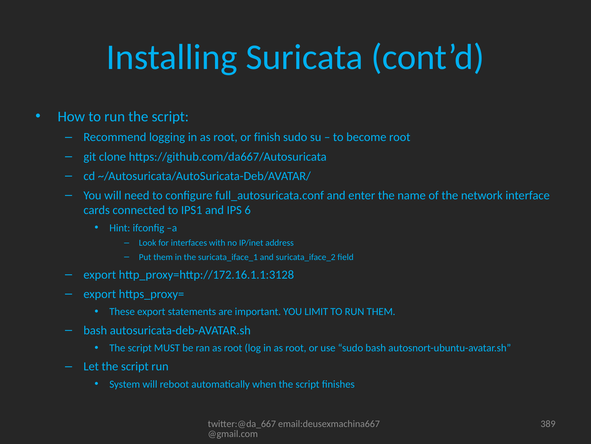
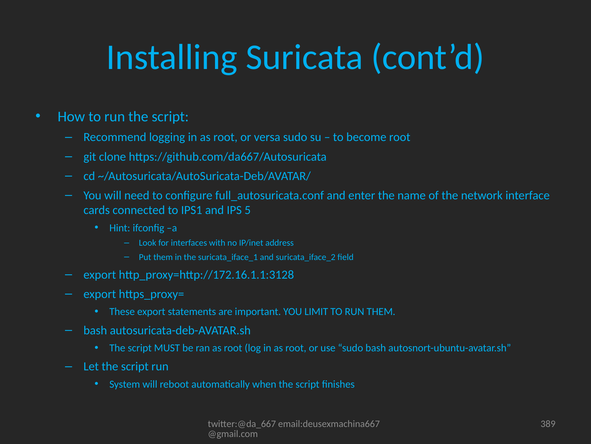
finish: finish -> versa (267, 137)
6: 6 -> 5 (248, 210)
